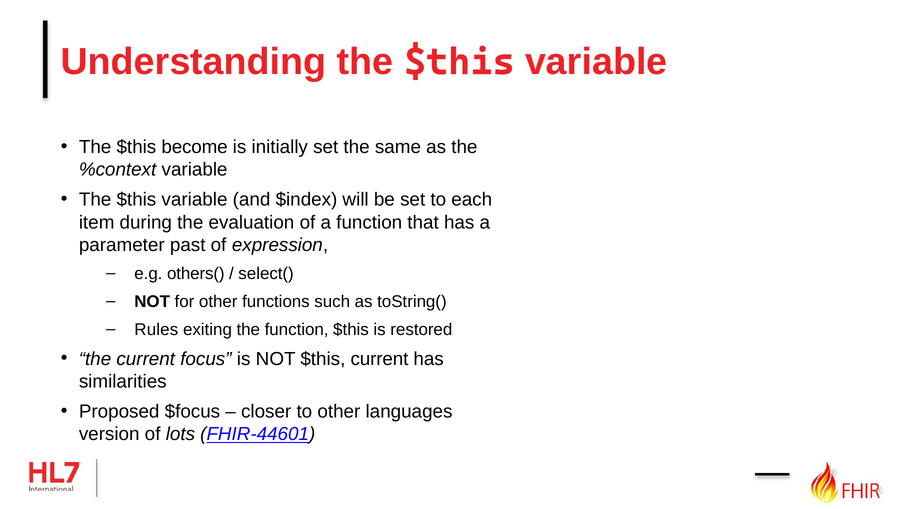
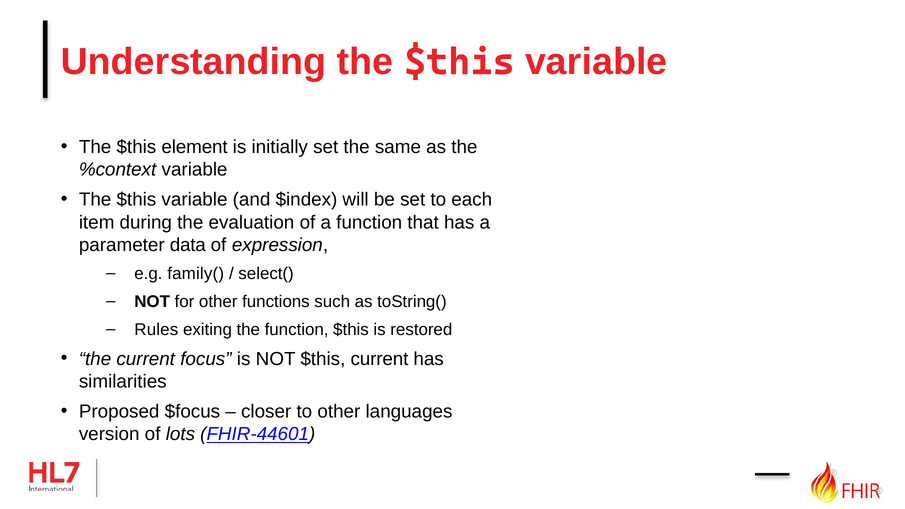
become: become -> element (195, 147)
past: past -> data (188, 245)
others(: others( -> family( (196, 274)
